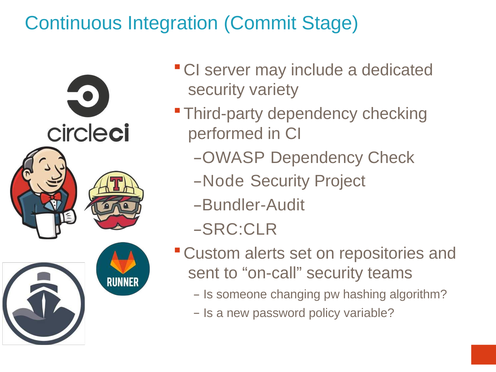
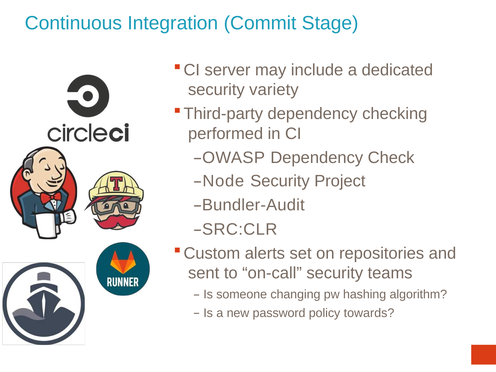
variable: variable -> towards (369, 313)
